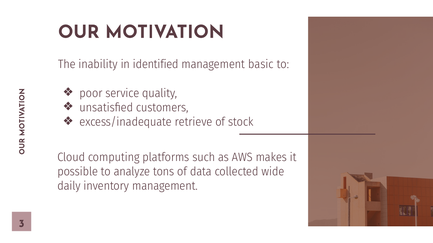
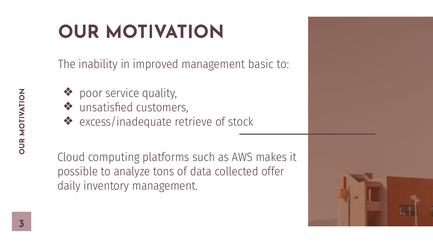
identified: identified -> improved (156, 64)
wide: wide -> offer (273, 172)
